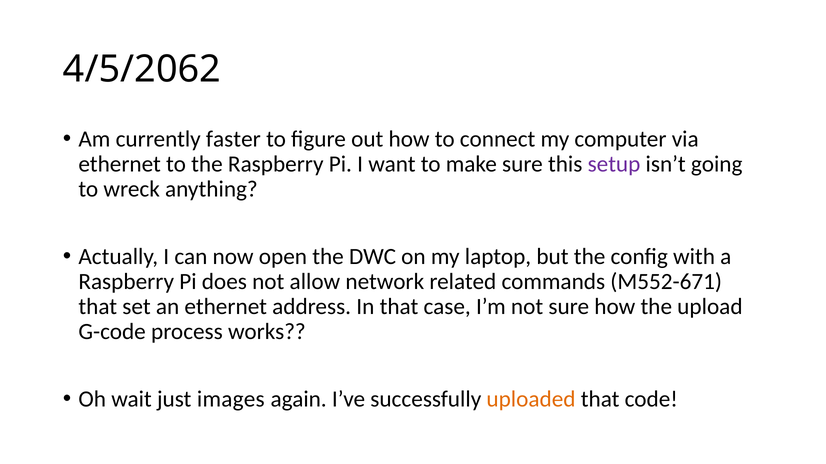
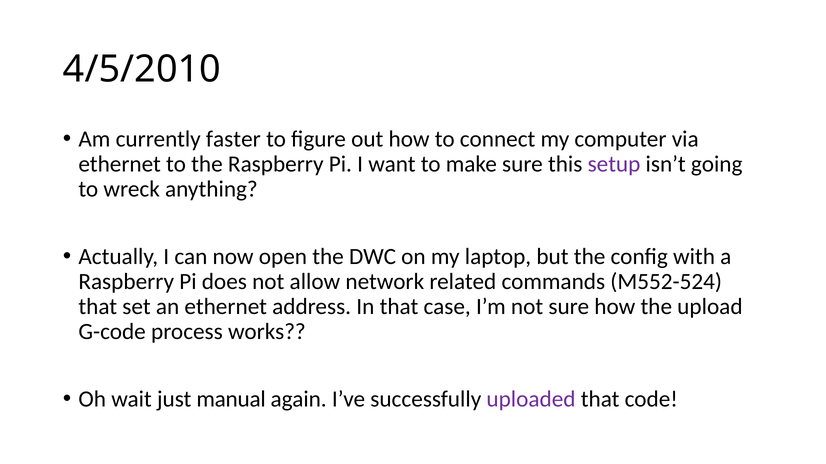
4/5/2062: 4/5/2062 -> 4/5/2010 (142, 69)
M552-671: M552-671 -> M552-524 (666, 282)
images: images -> manual (231, 400)
uploaded colour: orange -> purple (531, 400)
